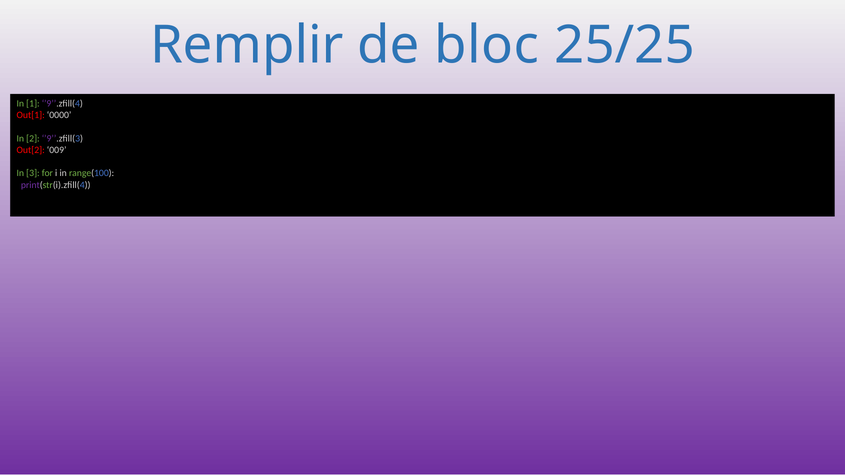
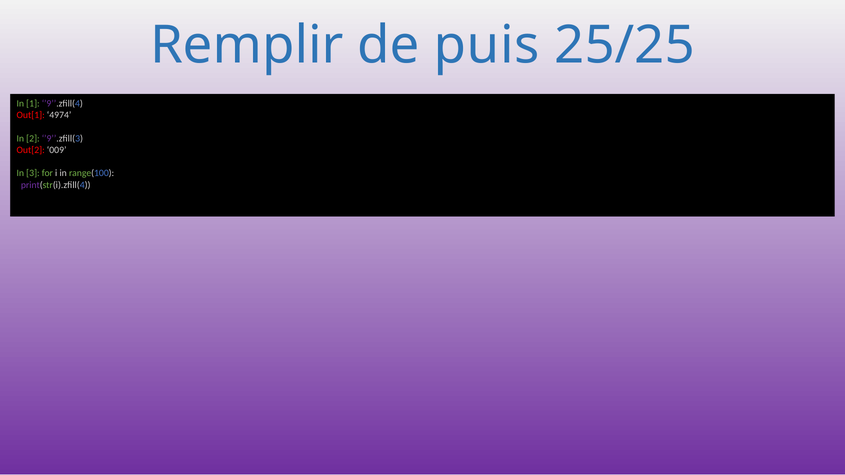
bloc: bloc -> puis (487, 46)
0000: 0000 -> 4974 (59, 115)
